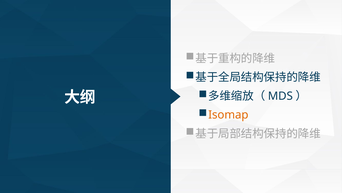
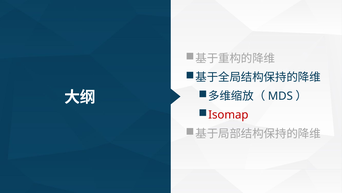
Isomap colour: orange -> red (228, 115)
